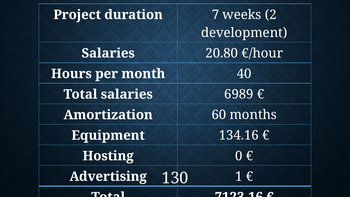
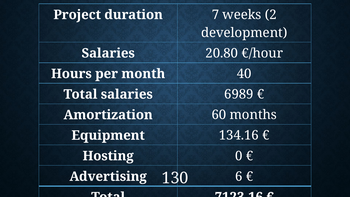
1: 1 -> 6 (239, 176)
